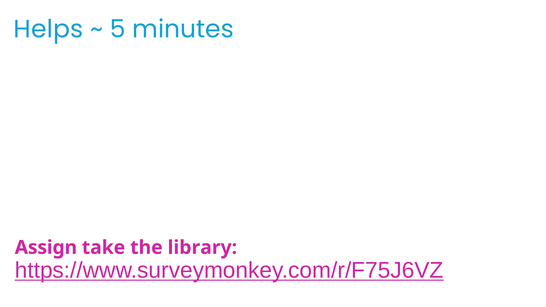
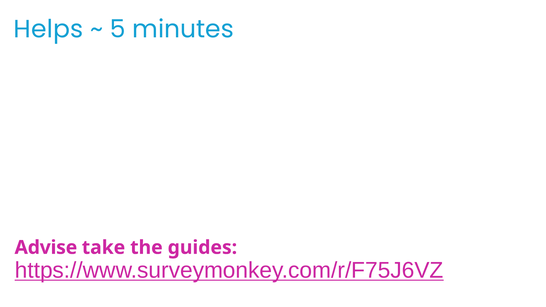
Assign: Assign -> Advise (46, 248)
library: library -> guides (202, 248)
